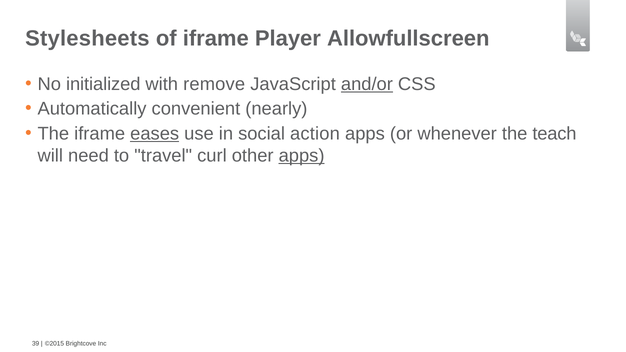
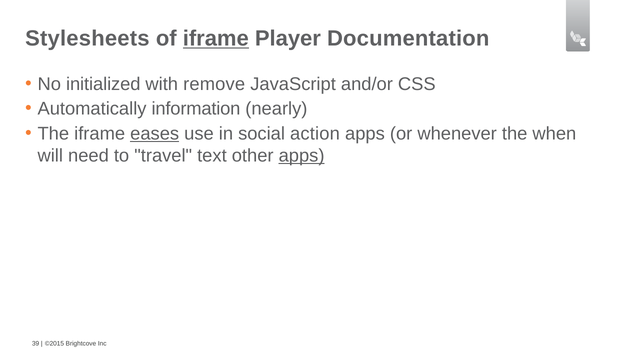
iframe underline: none -> present (216, 39)
Allowfullscreen: Allowfullscreen -> Documentation (408, 39)
and/or underline: present -> none (367, 84)
convenient: convenient -> information (196, 109)
teach: teach -> when (554, 134)
curl: curl -> text (212, 156)
